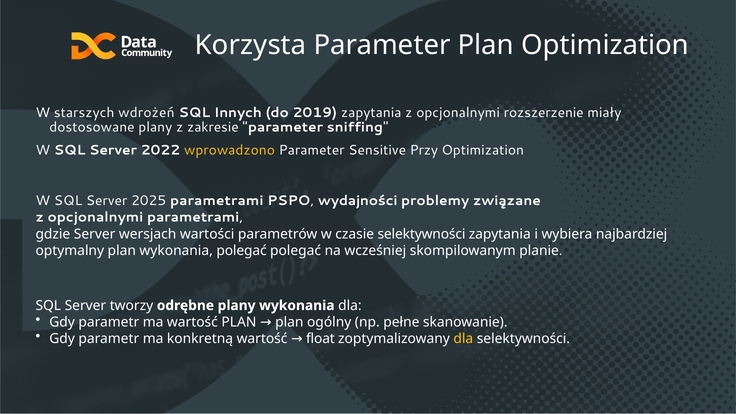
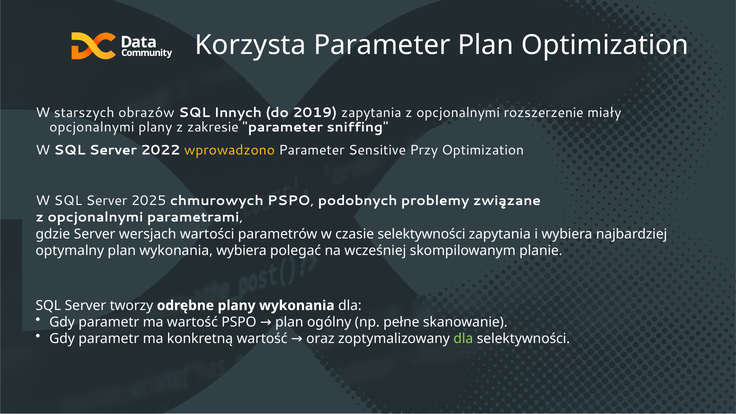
wdrożeń: wdrożeń -> obrazów (146, 112)
dostosowane: dostosowane -> opcjonalnymi (92, 127)
2025 parametrami: parametrami -> chmurowych (217, 201)
wydajności: wydajności -> podobnych (358, 201)
wykonania polegać: polegać -> wybiera (242, 251)
wartość PLAN: PLAN -> PSPO (239, 322)
float: float -> oraz (320, 339)
dla colour: yellow -> light green (463, 339)
